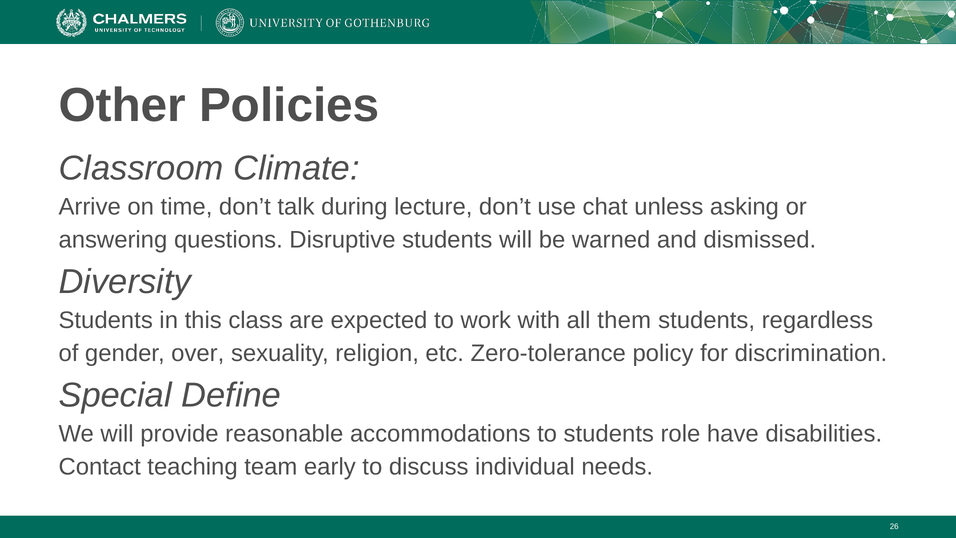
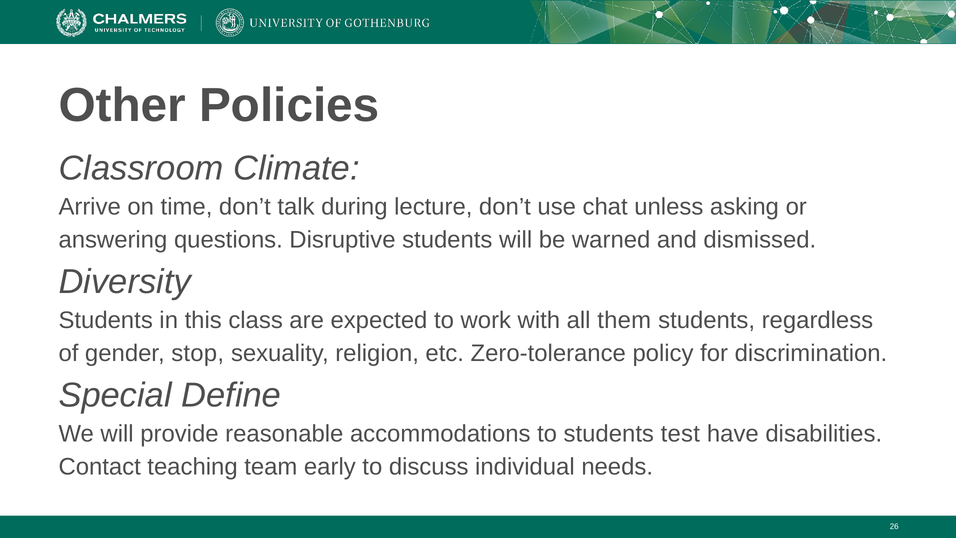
over: over -> stop (198, 353)
role: role -> test (680, 434)
